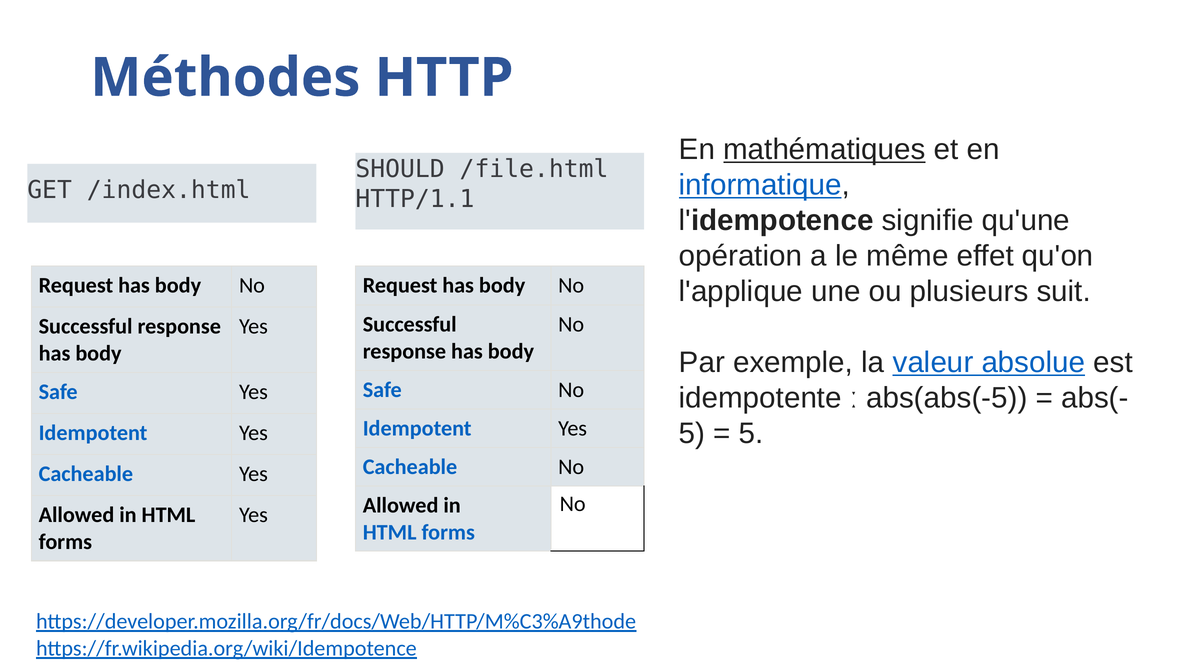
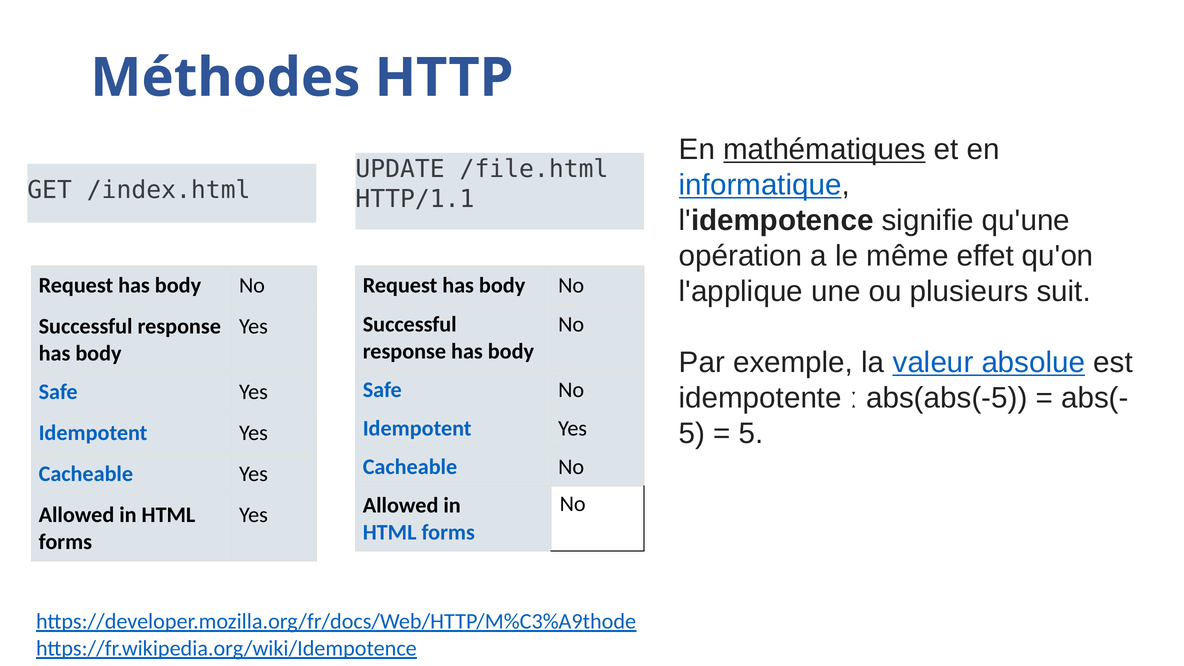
SHOULD: SHOULD -> UPDATE (400, 169)
